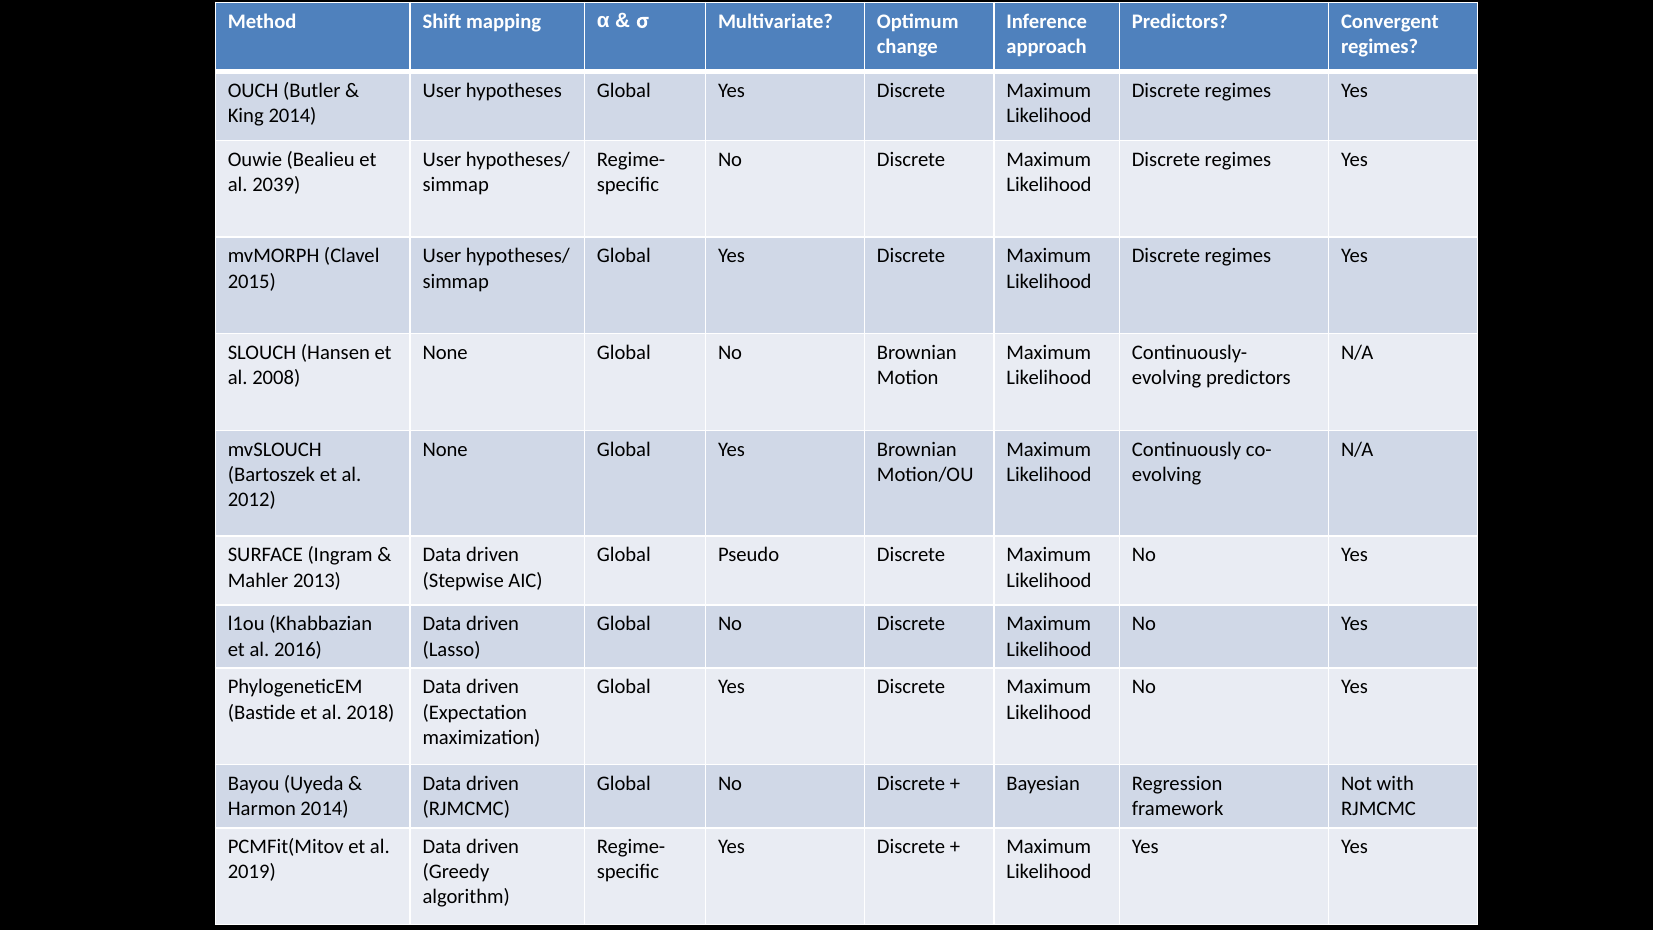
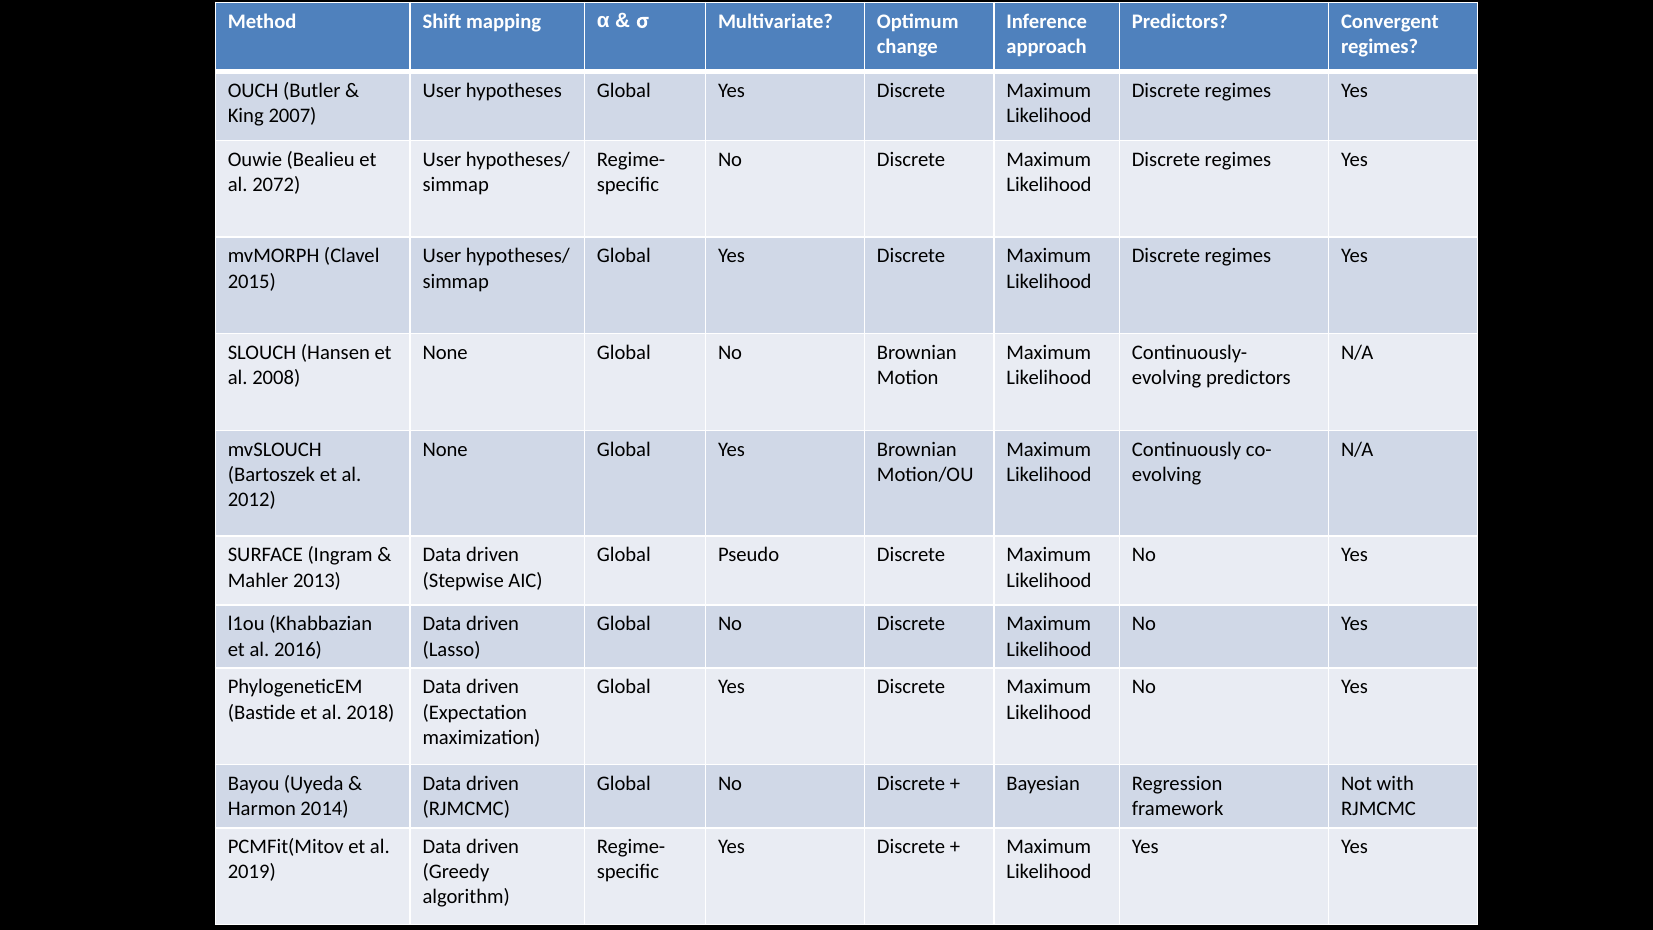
King 2014: 2014 -> 2007 (292, 116)
2039: 2039 -> 2072 (276, 185)
